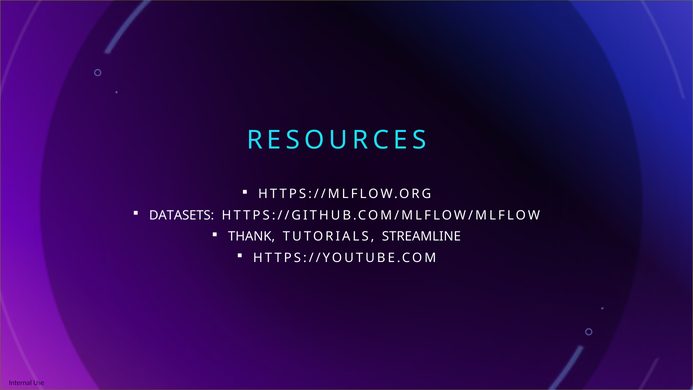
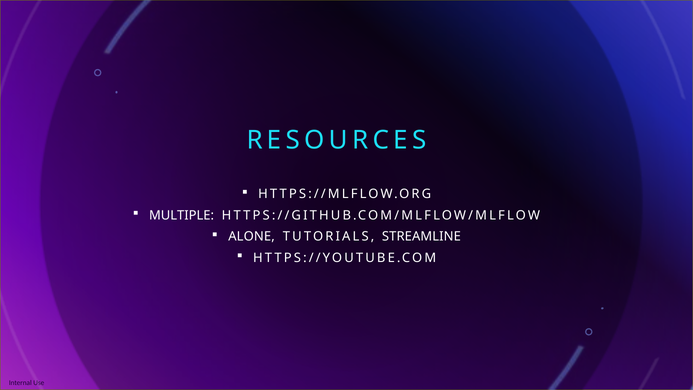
DATASETS: DATASETS -> MULTIPLE (182, 215)
THANK: THANK -> ALONE (252, 237)
